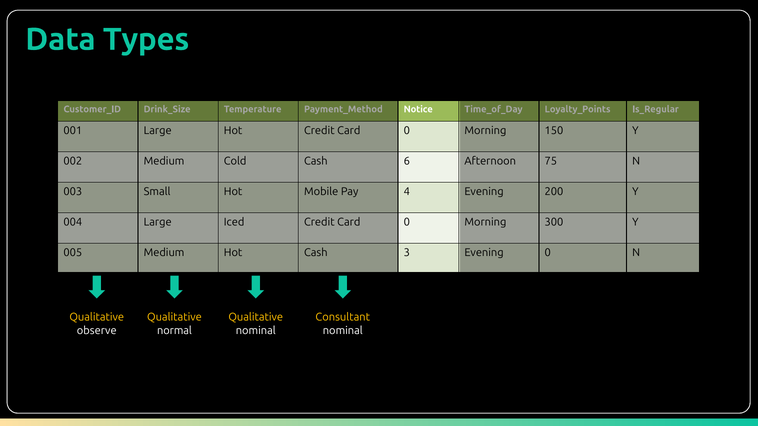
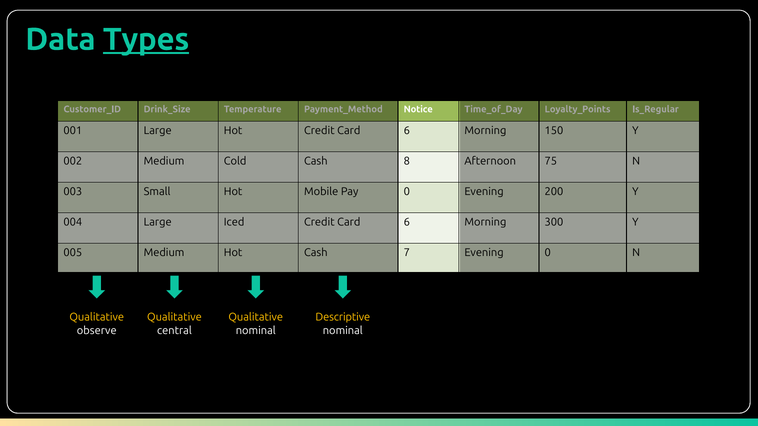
Types underline: none -> present (146, 39)
0: 0 -> 6 (407, 131)
6: 6 -> 8 (407, 161)
4: 4 -> 0 (407, 192)
0: 0 -> 6 (407, 222)
3: 3 -> 7 (407, 253)
Consultant: Consultant -> Descriptive (343, 318)
normal: normal -> central (174, 331)
